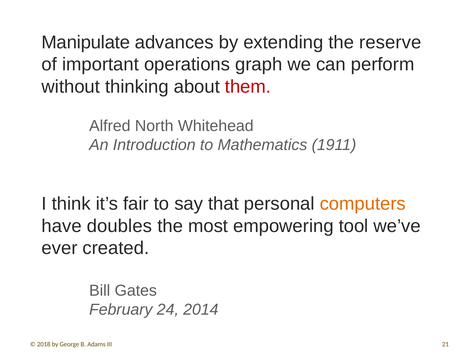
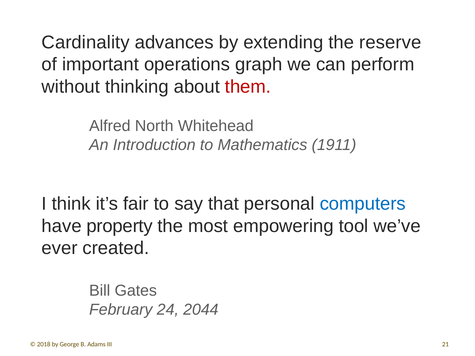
Manipulate: Manipulate -> Cardinality (86, 42)
computers colour: orange -> blue (363, 204)
doubles: doubles -> property (120, 226)
2014: 2014 -> 2044 (201, 310)
